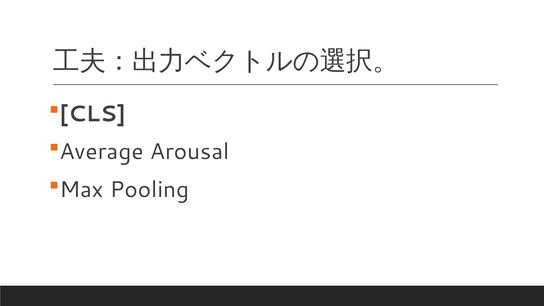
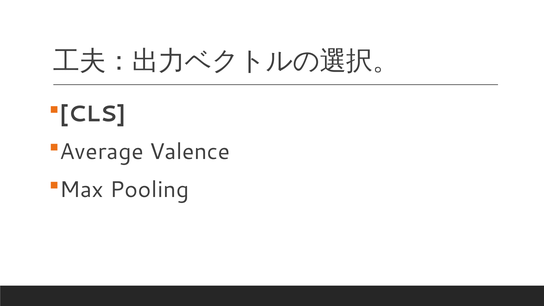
Arousal: Arousal -> Valence (190, 152)
